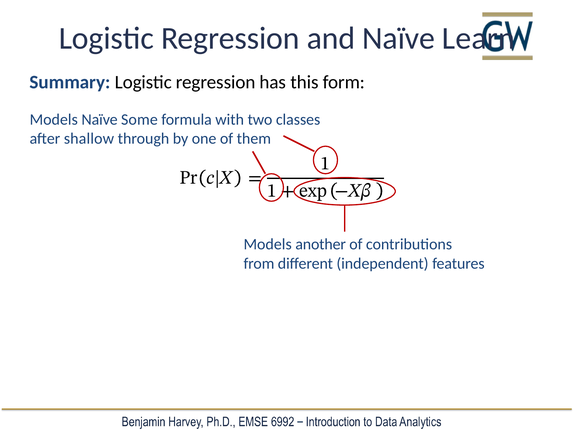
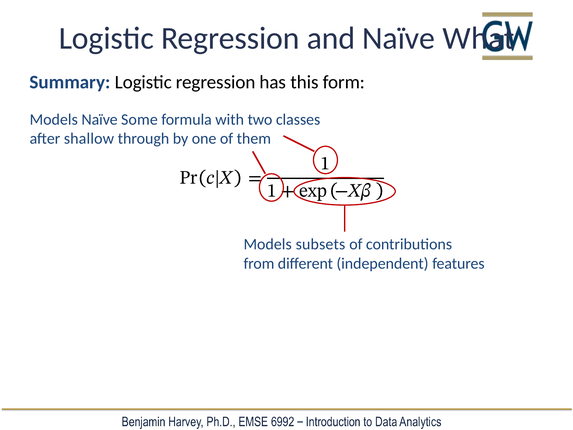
Learn: Learn -> What (478, 38)
another: another -> subsets (320, 244)
